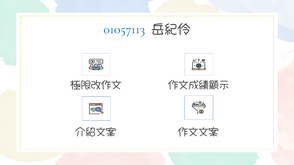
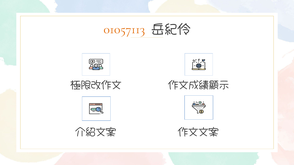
01057113 colour: blue -> orange (124, 29)
